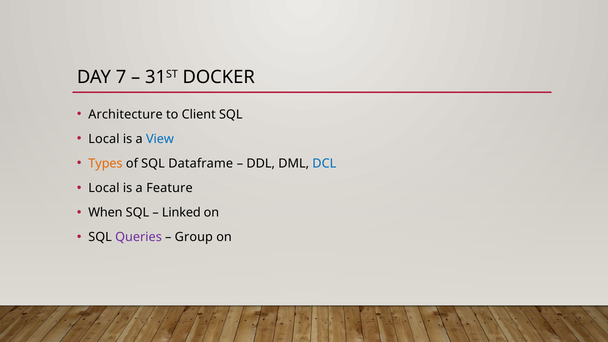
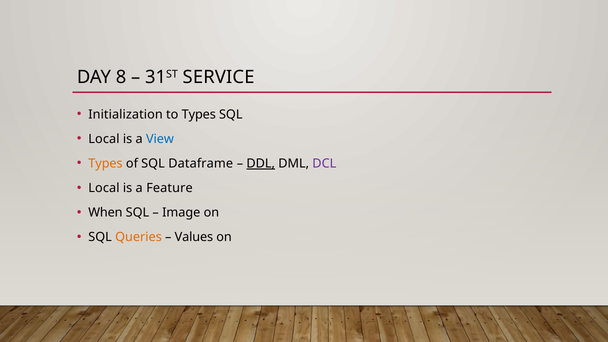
7: 7 -> 8 (121, 77)
DOCKER: DOCKER -> SERVICE (219, 77)
Architecture: Architecture -> Initialization (126, 114)
to Client: Client -> Types (199, 114)
DDL underline: none -> present (261, 163)
DCL colour: blue -> purple (324, 163)
Linked: Linked -> Image (181, 213)
Queries colour: purple -> orange (139, 237)
Group: Group -> Values (194, 237)
